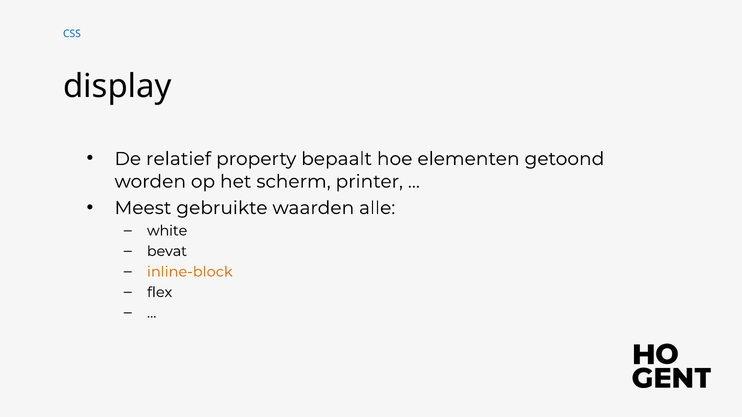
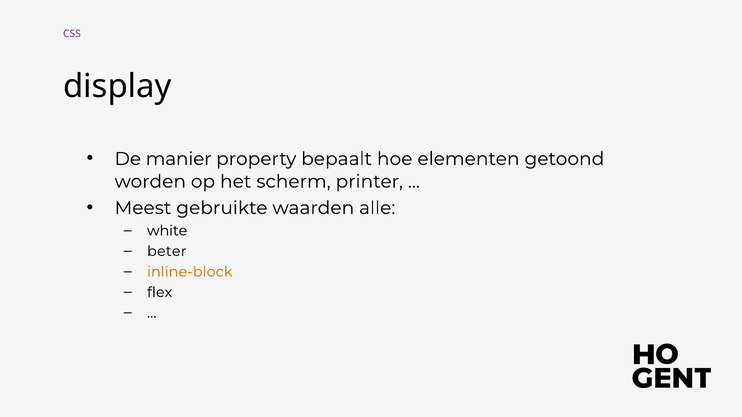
CSS colour: blue -> purple (72, 34)
relatief: relatief -> manier (179, 159)
bevat: bevat -> beter (167, 251)
